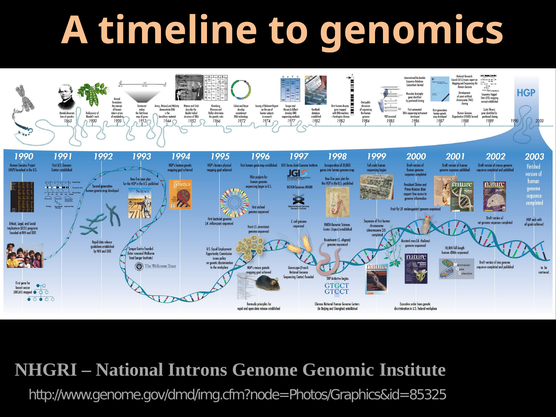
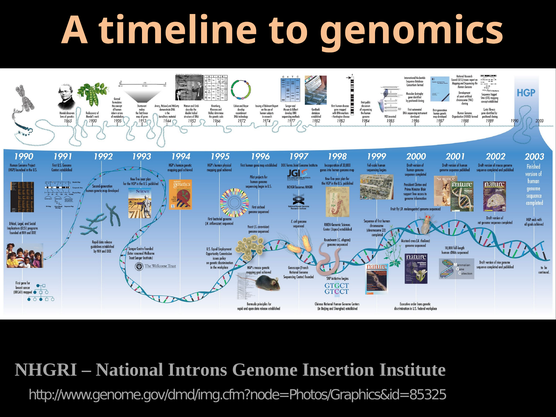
Genomic: Genomic -> Insertion (338, 370)
